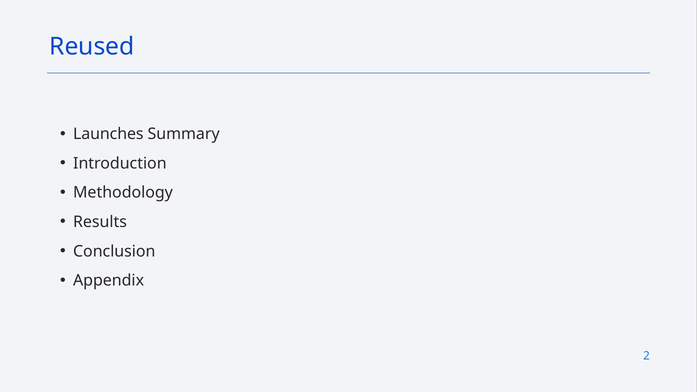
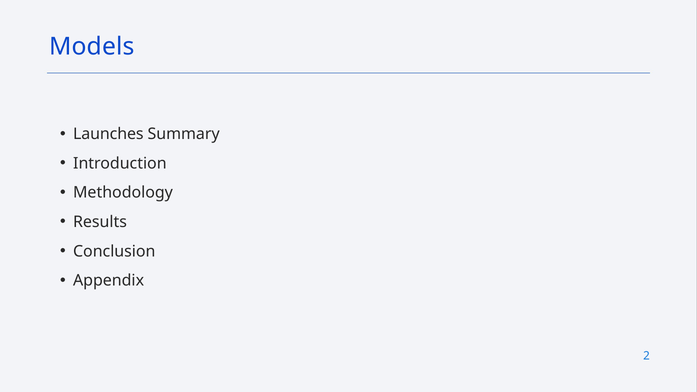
Reused: Reused -> Models (92, 47)
